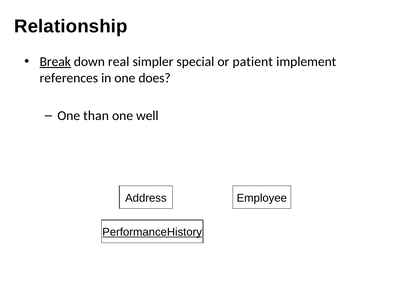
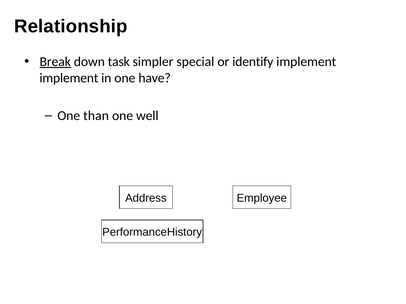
real: real -> task (119, 62)
patient: patient -> identify (253, 62)
references: references -> implement (69, 78)
does: does -> have (155, 78)
PerformanceHistory underline: present -> none (152, 233)
